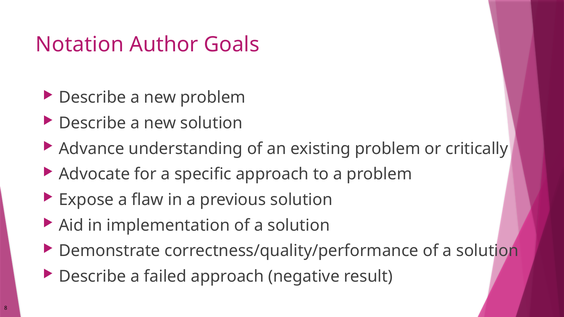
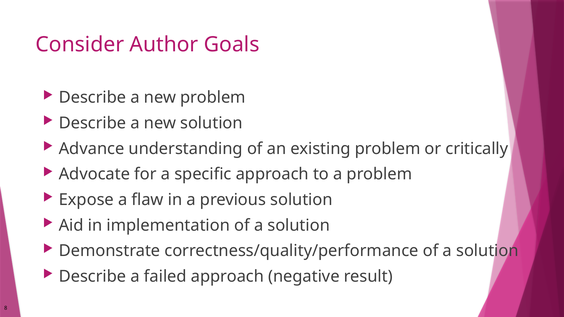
Notation: Notation -> Consider (80, 44)
